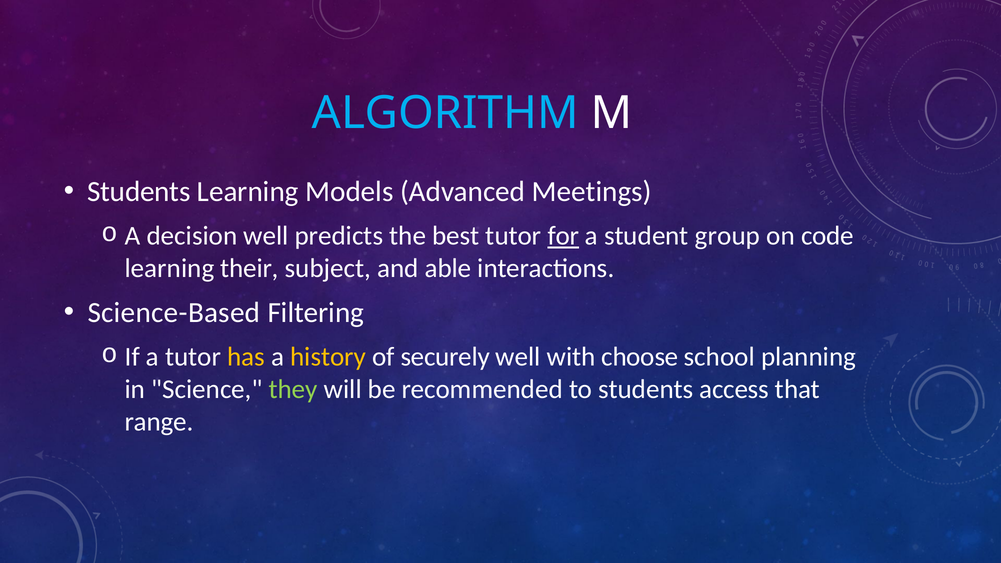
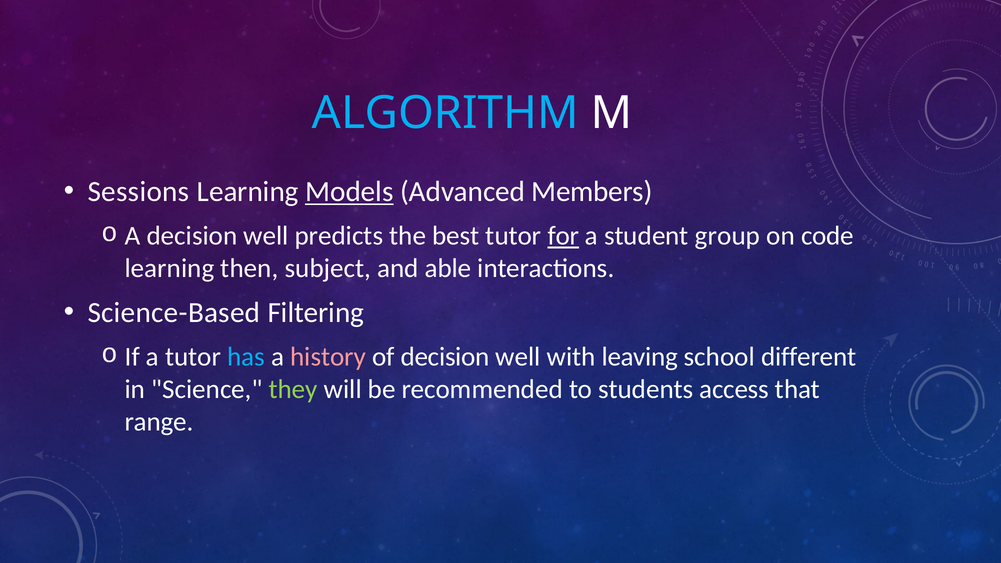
Students: Students -> Sessions (139, 192)
Models underline: none -> present (349, 192)
Meetings: Meetings -> Members (592, 192)
their: their -> then (249, 268)
has colour: yellow -> light blue (246, 357)
history colour: yellow -> pink (328, 357)
of securely: securely -> decision (445, 357)
choose: choose -> leaving (640, 357)
planning: planning -> different (809, 357)
